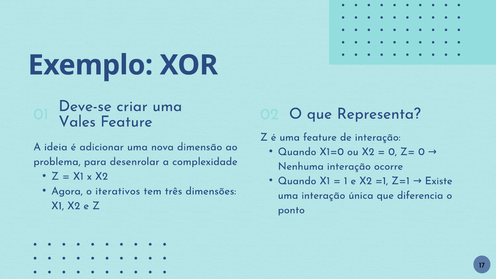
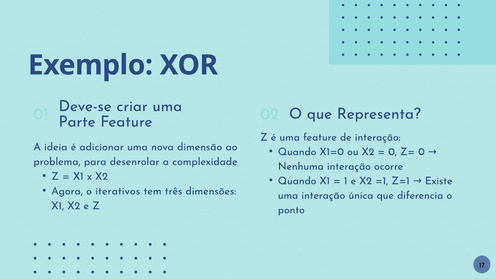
Vales: Vales -> Parte (77, 122)
